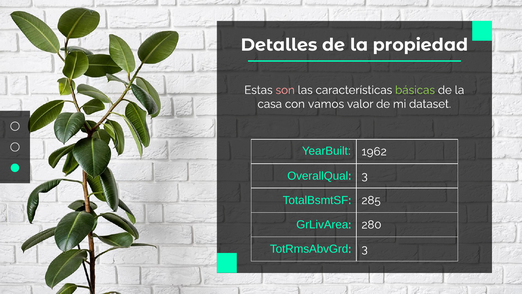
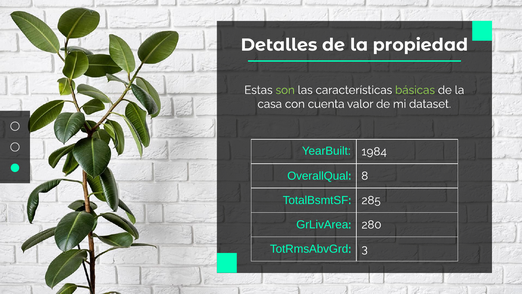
son colour: pink -> light green (285, 90)
vamos: vamos -> cuenta (326, 104)
1962: 1962 -> 1984 (374, 151)
OverallQual 3: 3 -> 8 (365, 176)
